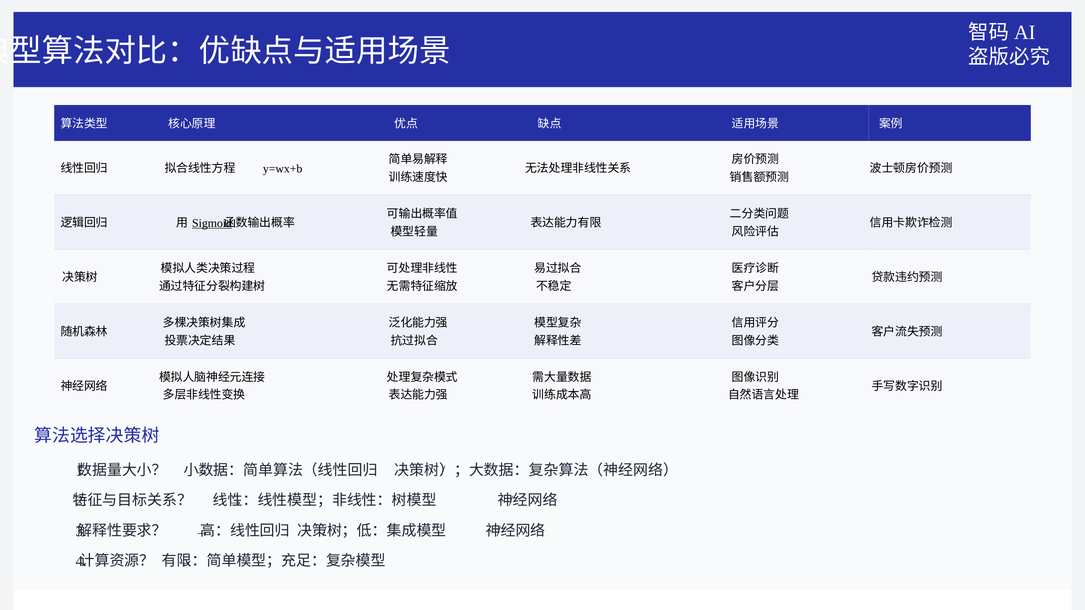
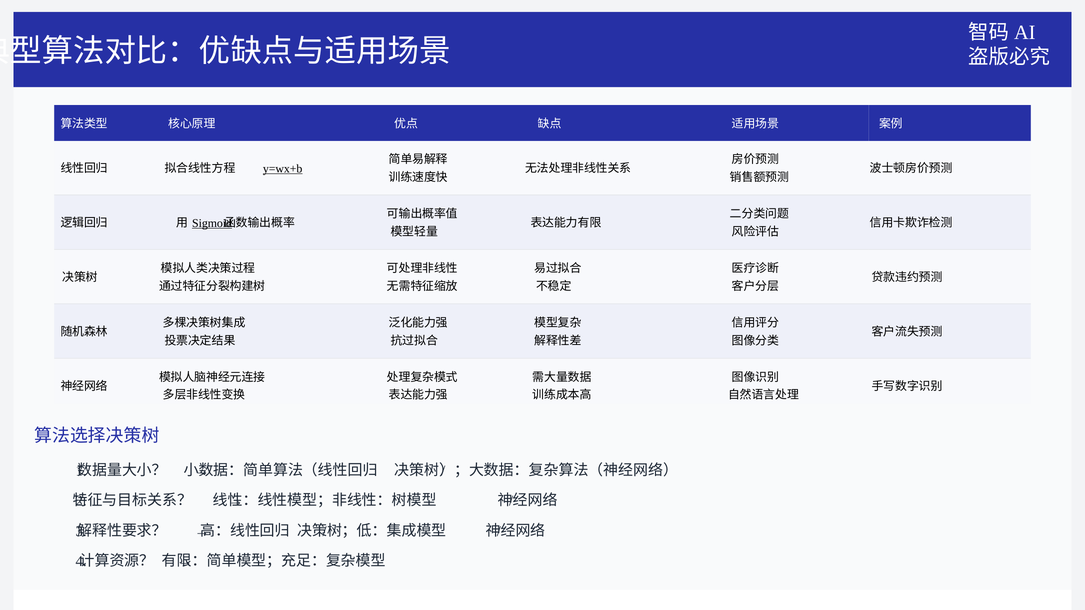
y=wx+b underline: none -> present (283, 169)
